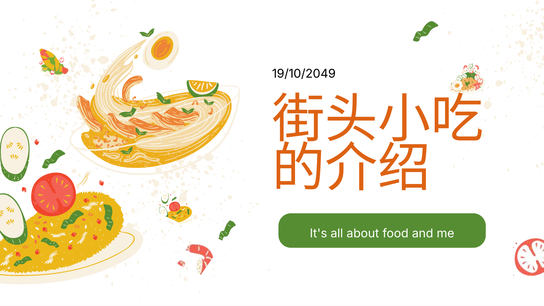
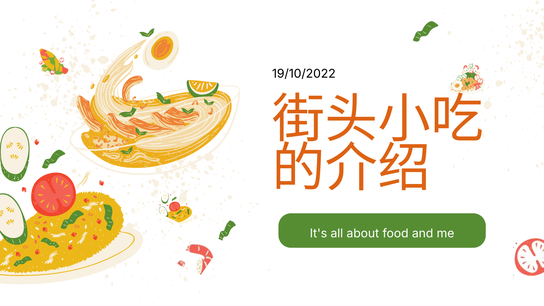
19/10/2049: 19/10/2049 -> 19/10/2022 (304, 74)
